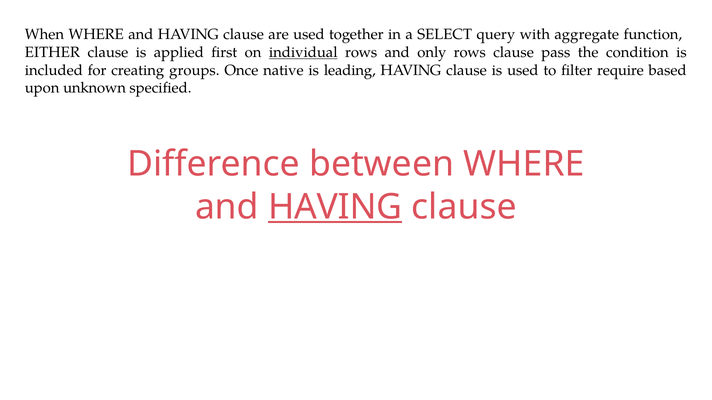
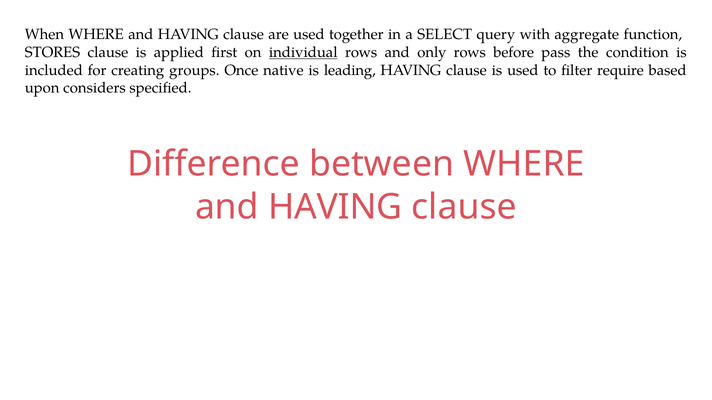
EITHER: EITHER -> STORES (52, 52)
rows clause: clause -> before (514, 52)
unknown: unknown -> considers (94, 88)
HAVING underline: present -> none (335, 207)
